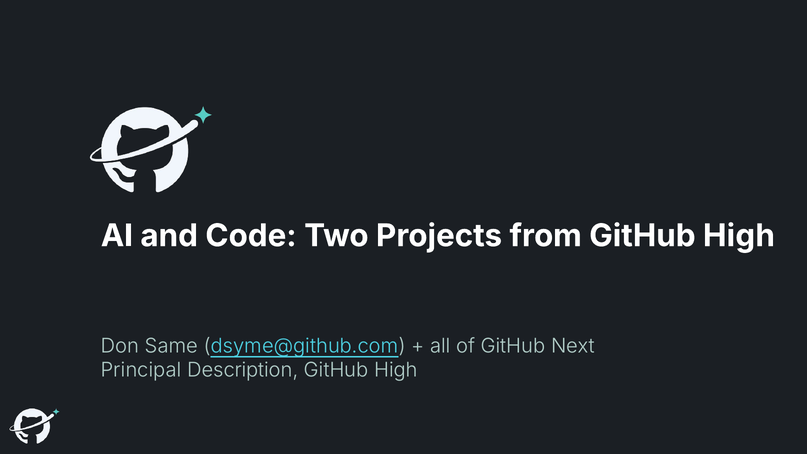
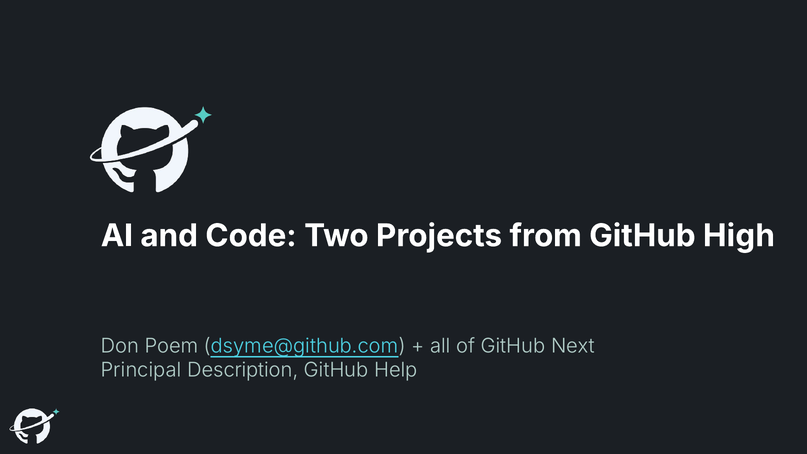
Same: Same -> Poem (171, 346)
High: High -> Help (396, 370)
